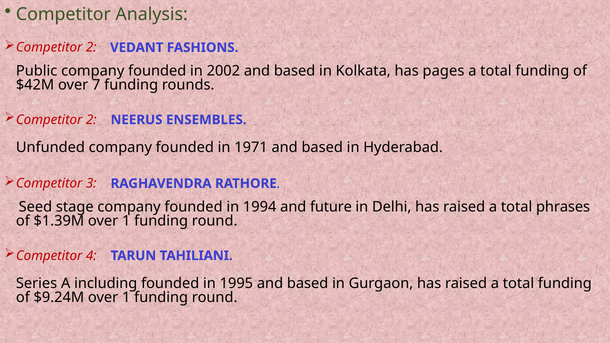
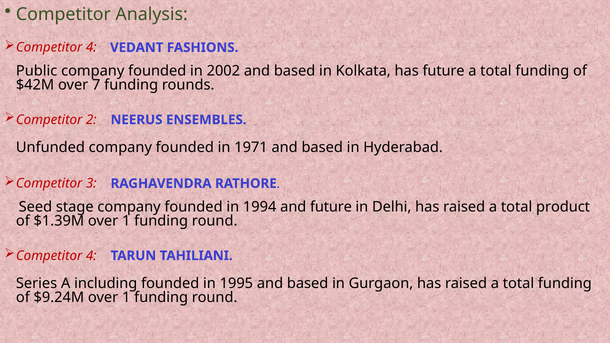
2: 2 -> 4 (91, 48)
has pages: pages -> future (444, 71)
phrases: phrases -> product (563, 207)
